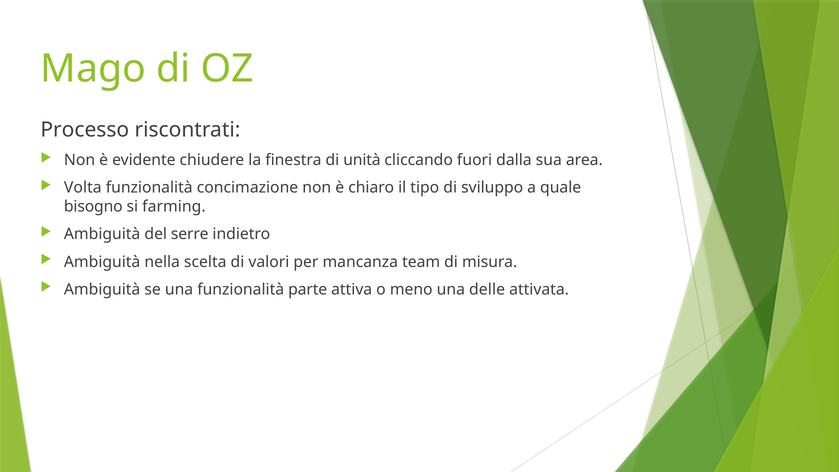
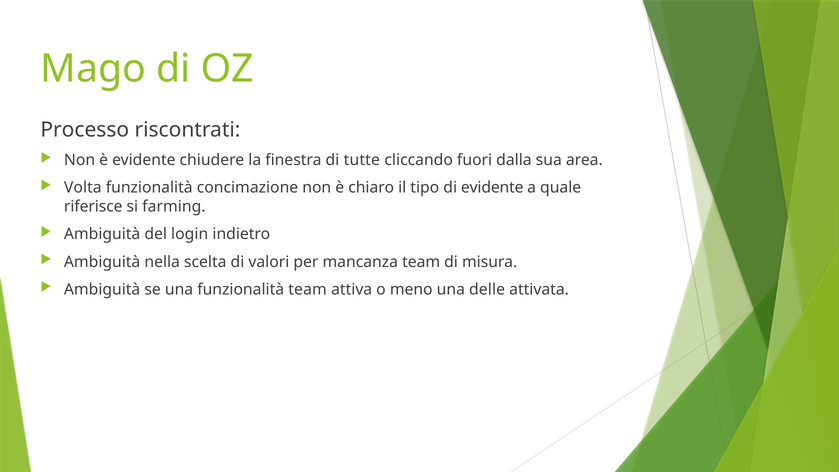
unità: unità -> tutte (362, 160)
di sviluppo: sviluppo -> evidente (492, 188)
bisogno: bisogno -> riferisce (93, 207)
serre: serre -> login (190, 234)
funzionalità parte: parte -> team (308, 290)
